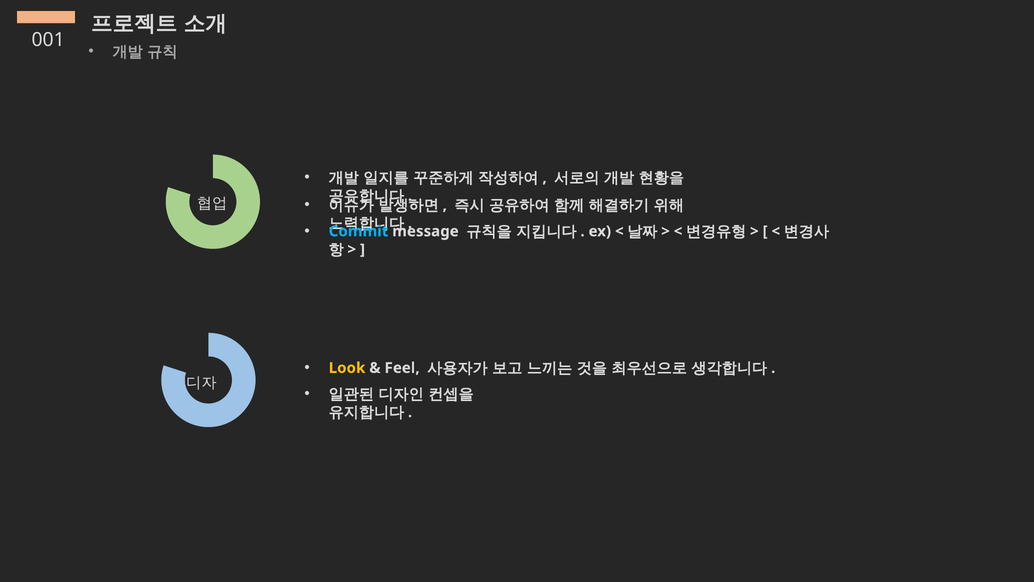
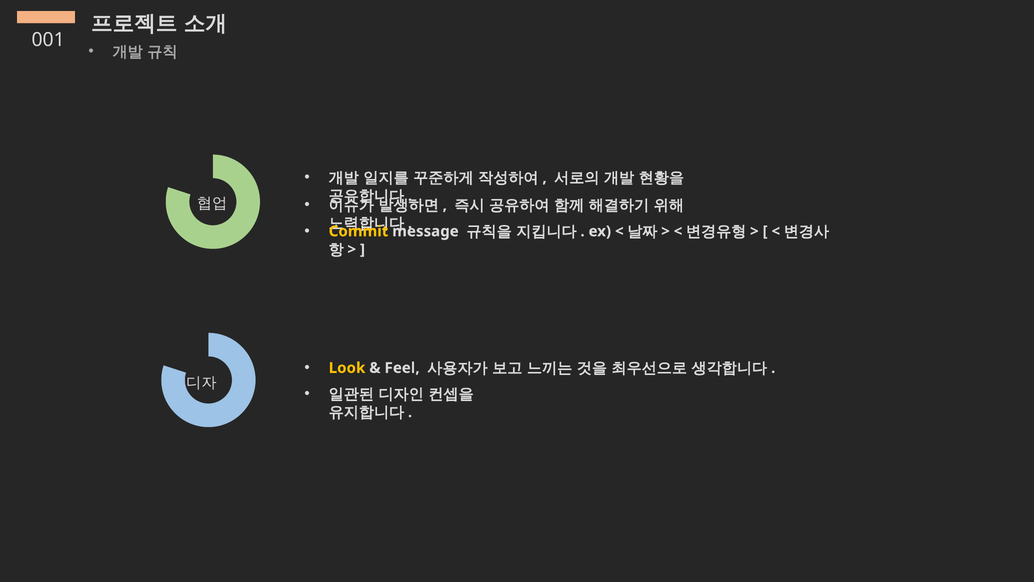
Commit colour: light blue -> yellow (359, 231)
